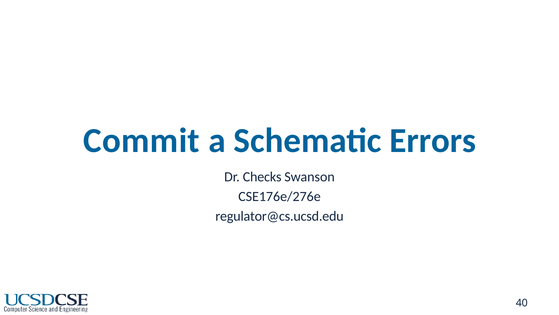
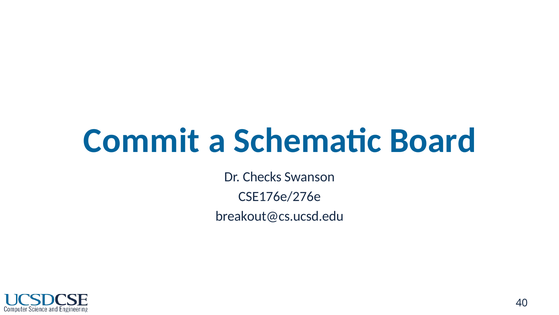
Errors: Errors -> Board (433, 140)
regulator@cs.ucsd.edu: regulator@cs.ucsd.edu -> breakout@cs.ucsd.edu (279, 216)
